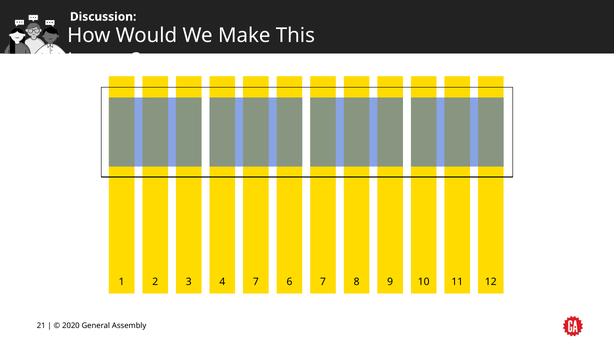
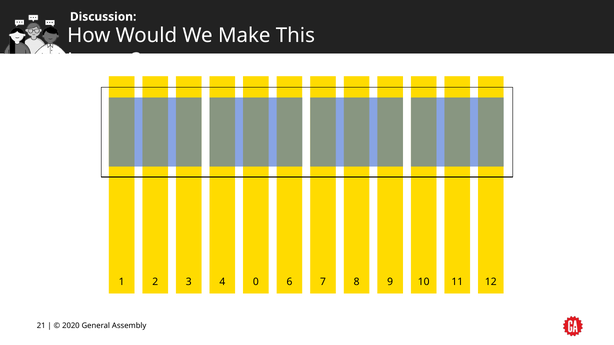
4 7: 7 -> 0 (256, 282)
